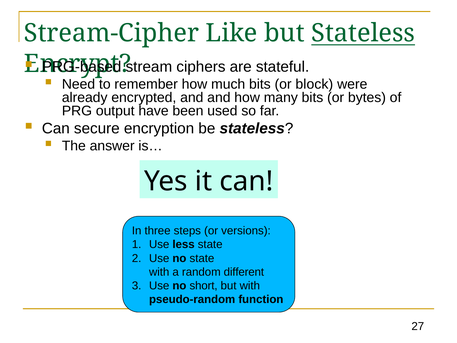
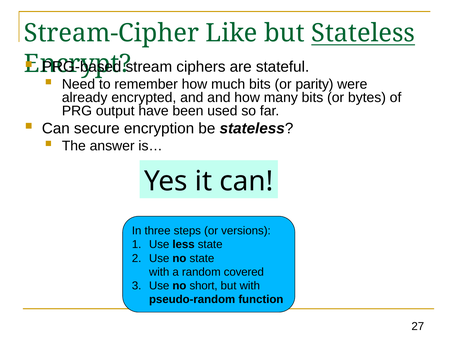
block: block -> parity (314, 84)
different: different -> covered (244, 272)
